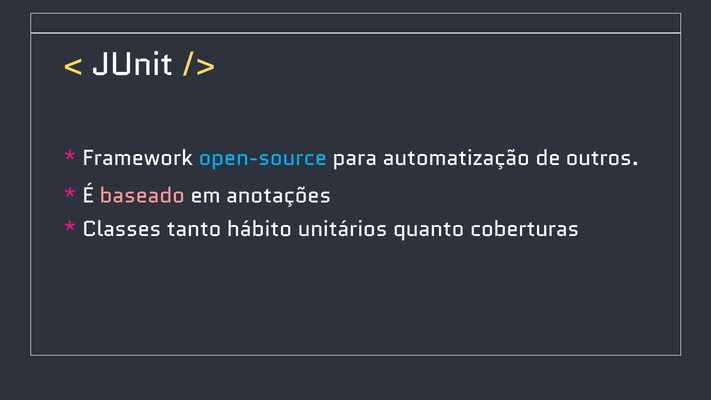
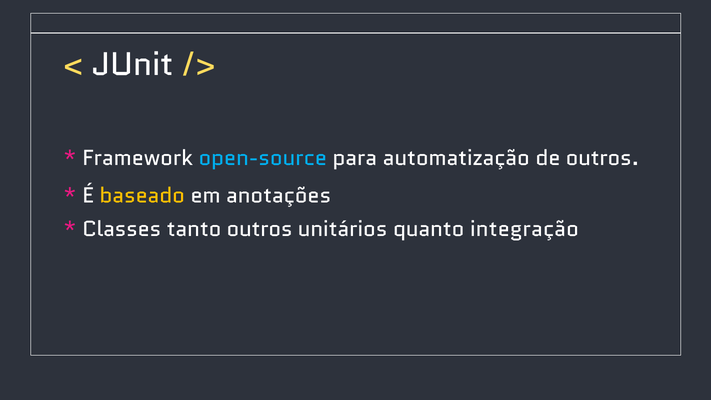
baseado colour: pink -> yellow (142, 196)
tanto hábito: hábito -> outros (260, 229)
coberturas: coberturas -> integração (524, 229)
